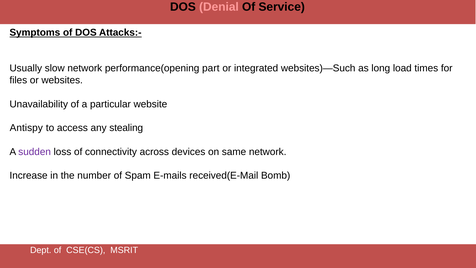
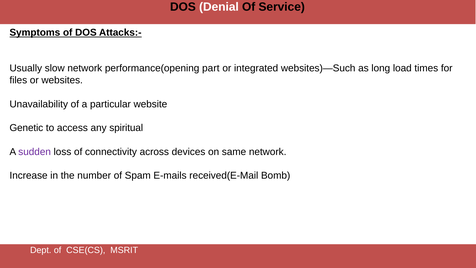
Denial colour: pink -> white (219, 7)
Antispy: Antispy -> Genetic (26, 128)
stealing: stealing -> spiritual (126, 128)
